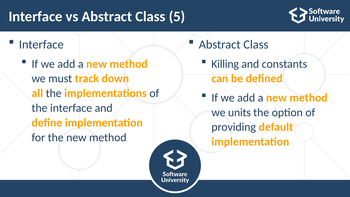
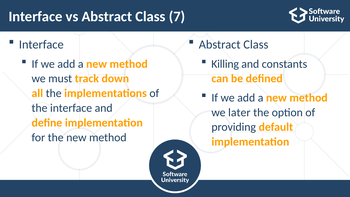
5: 5 -> 7 (177, 17)
units: units -> later (239, 112)
